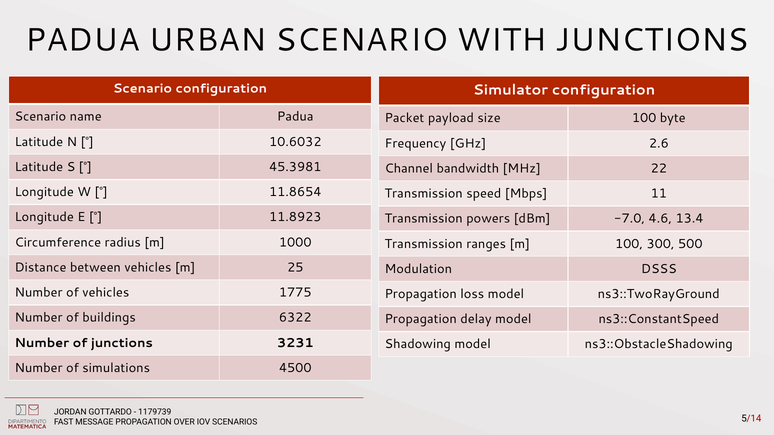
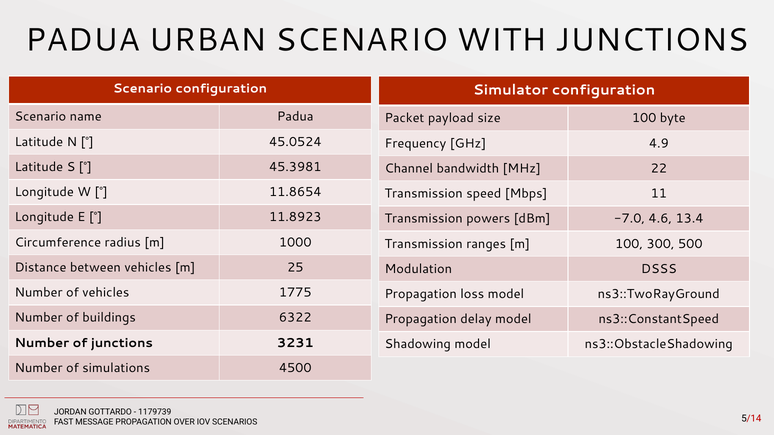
10.6032: 10.6032 -> 45.0524 (295, 142)
2.6: 2.6 -> 4.9 (659, 143)
